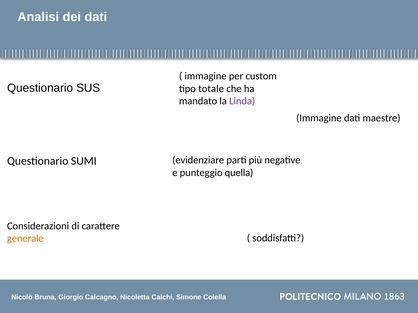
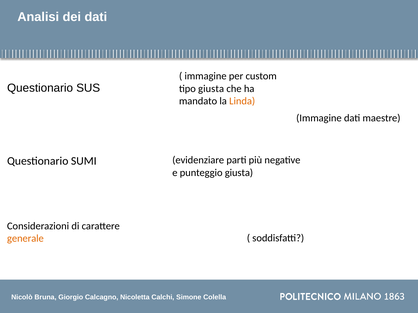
tipo totale: totale -> giusta (211, 89)
Linda colour: purple -> orange (242, 101)
punteggio quella: quella -> giusta (239, 173)
